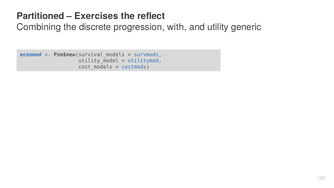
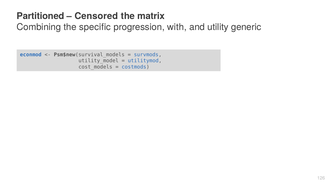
Exercises: Exercises -> Censored (96, 16)
reflect: reflect -> matrix (151, 16)
discrete: discrete -> specific (95, 27)
